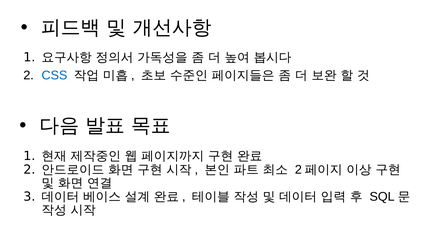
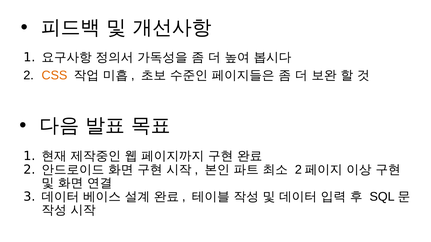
CSS colour: blue -> orange (54, 75)
